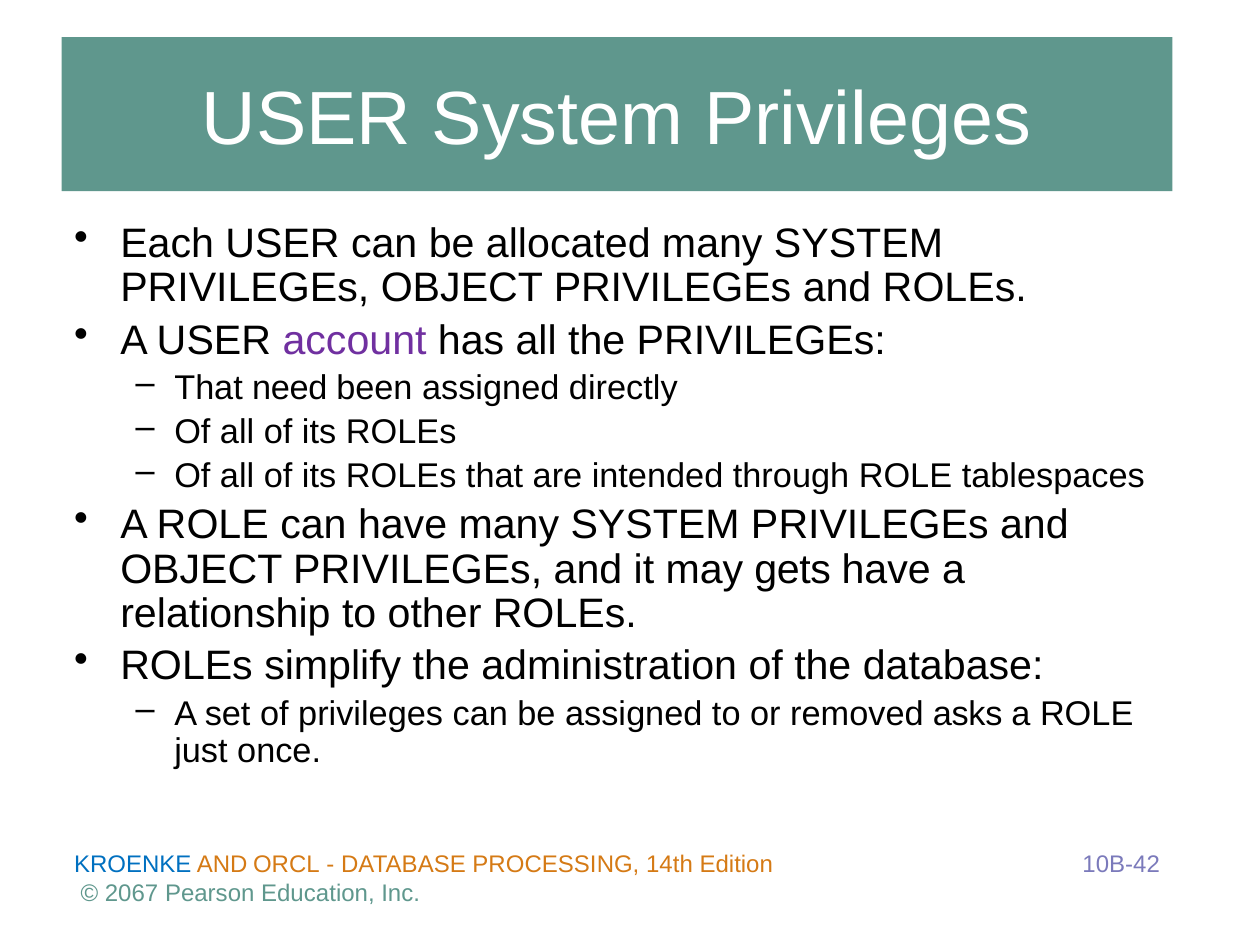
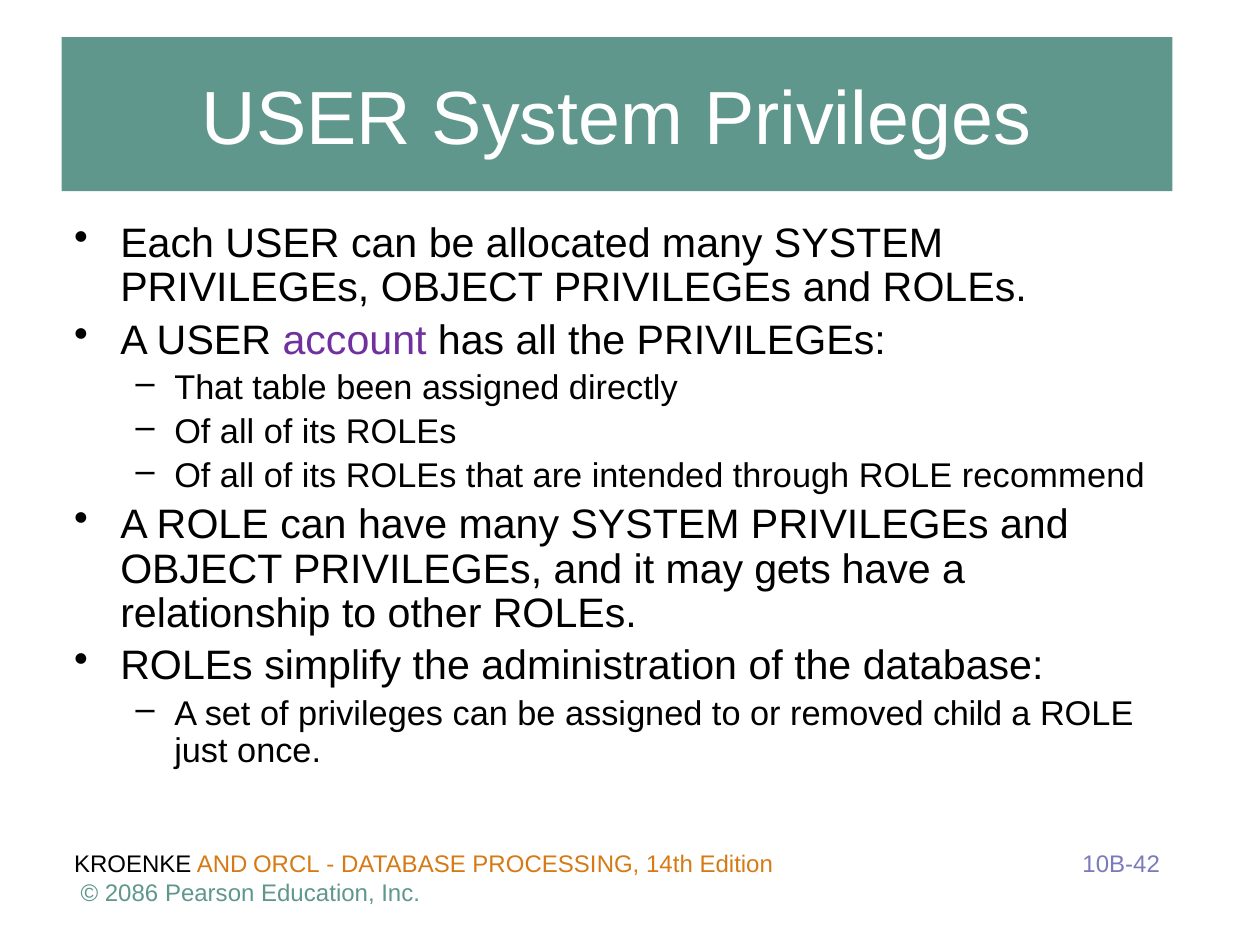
need: need -> table (290, 389)
tablespaces: tablespaces -> recommend (1053, 476)
asks: asks -> child (968, 714)
KROENKE colour: blue -> black (133, 866)
2067: 2067 -> 2086 (132, 894)
